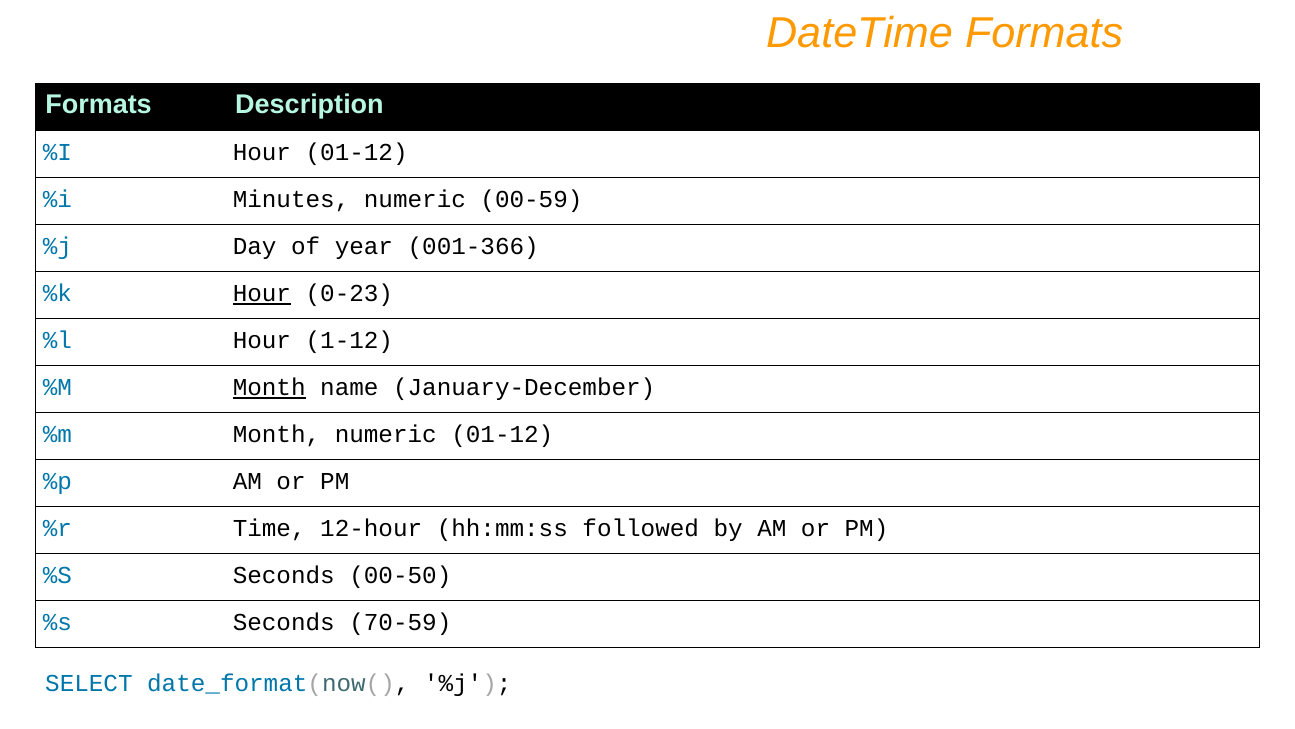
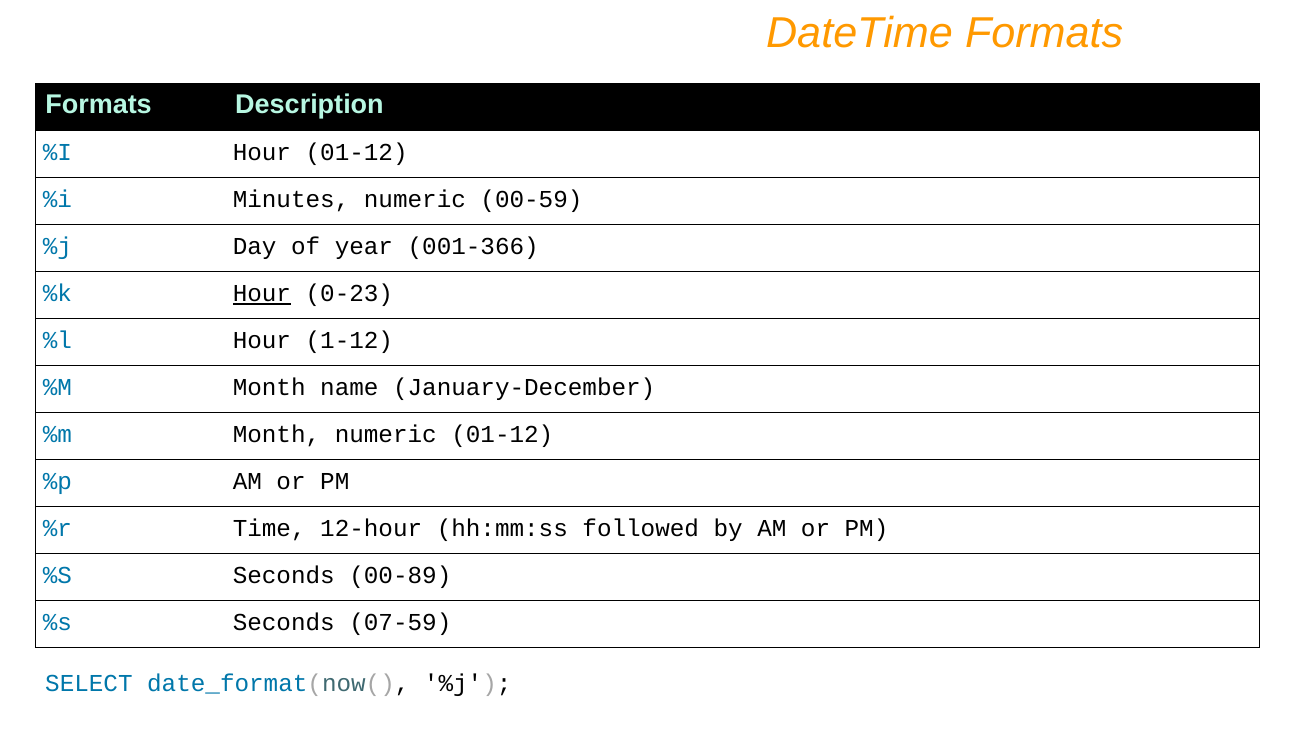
Month underline: present -> none (269, 387)
00-50: 00-50 -> 00-89 (400, 575)
70-59: 70-59 -> 07-59 (400, 622)
